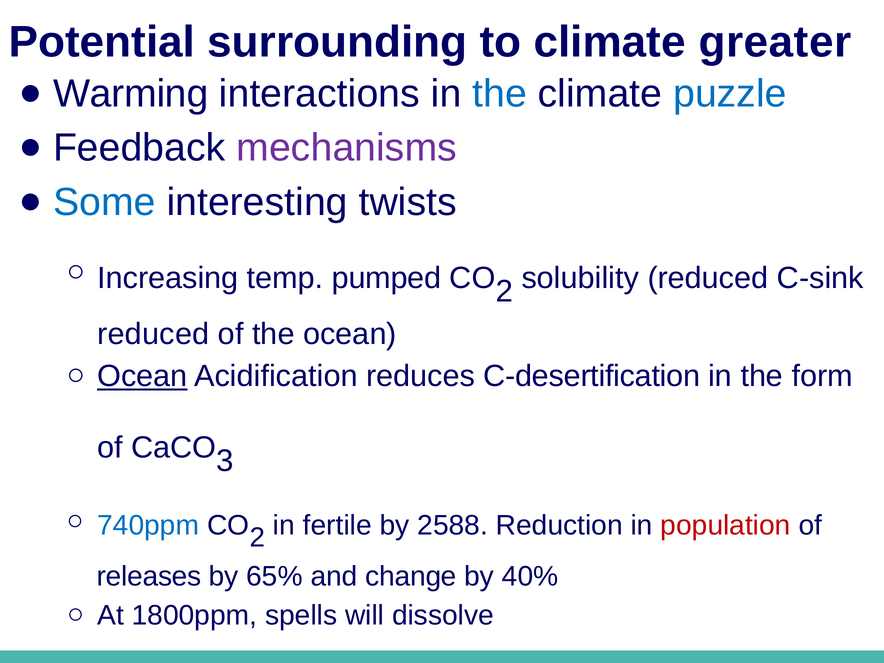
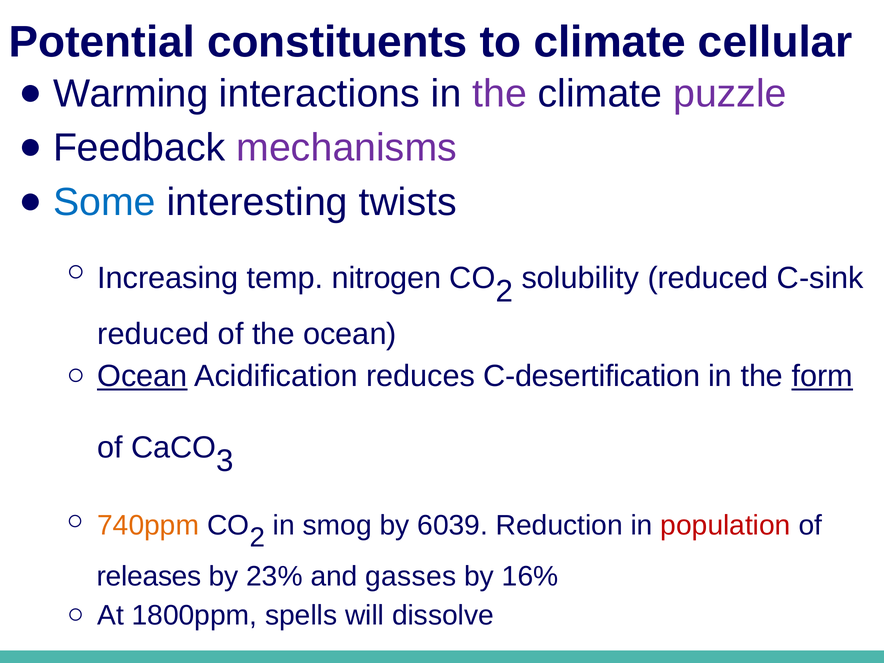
surrounding: surrounding -> constituents (337, 42)
greater: greater -> cellular (775, 42)
the colour: blue -> purple (500, 94)
puzzle colour: blue -> purple (730, 94)
pumped: pumped -> nitrogen (387, 278)
form underline: none -> present (822, 376)
740ppm colour: blue -> orange (148, 526)
fertile: fertile -> smog (337, 526)
2588: 2588 -> 6039 (453, 526)
65%: 65% -> 23% (274, 576)
change: change -> gasses (411, 576)
40%: 40% -> 16% (530, 576)
